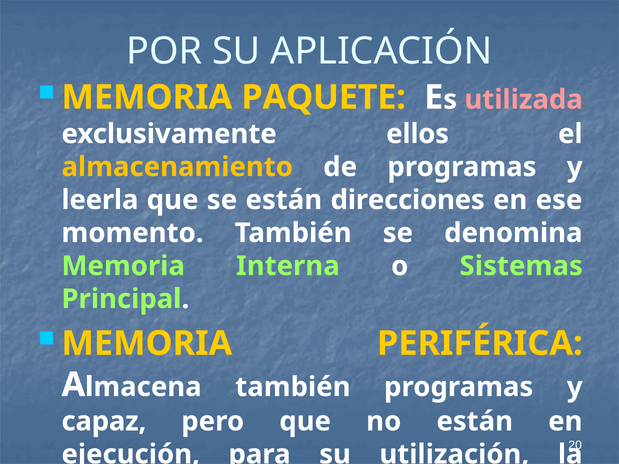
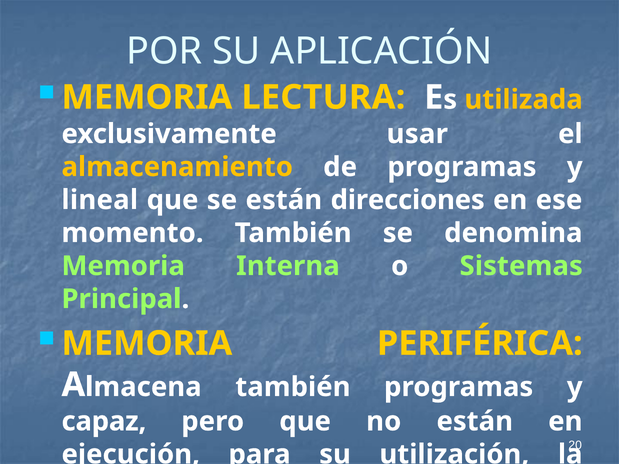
PAQUETE: PAQUETE -> LECTURA (323, 97)
utilizada colour: pink -> yellow (524, 100)
ellos: ellos -> usar (417, 134)
leerla: leerla -> lineal (100, 200)
